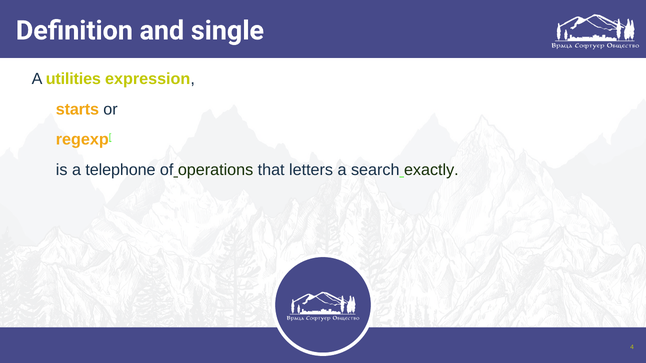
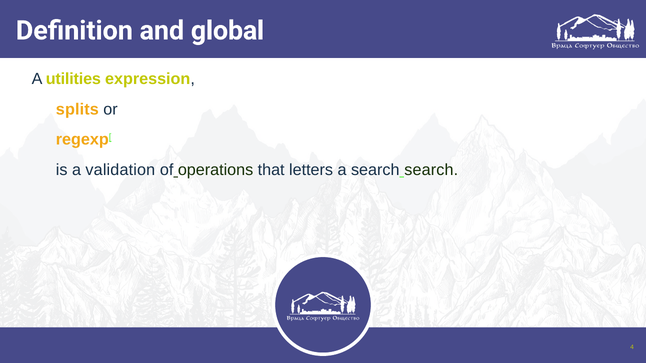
single: single -> global (228, 31)
starts: starts -> splits (77, 109)
telephone: telephone -> validation (120, 170)
search exactly: exactly -> search (431, 170)
